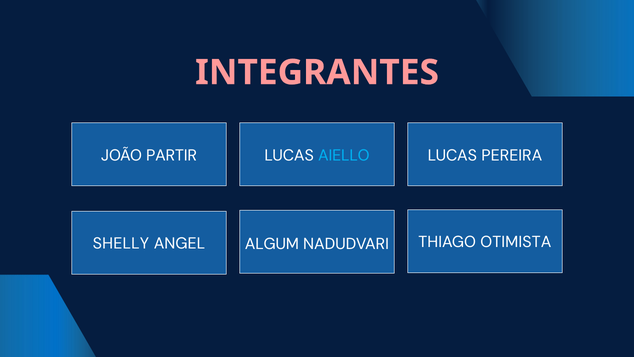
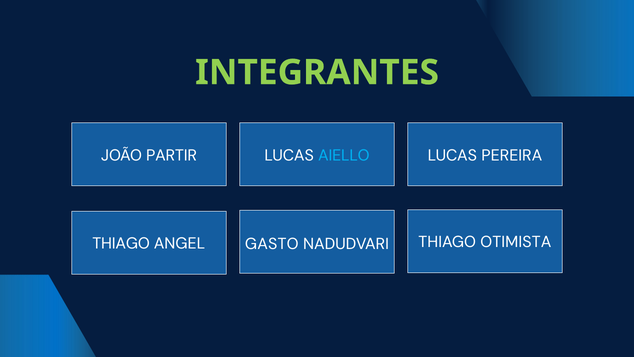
INTEGRANTES colour: pink -> light green (317, 72)
SHELLY: SHELLY -> THIAGO (121, 243)
ALGUM: ALGUM -> GASTO (272, 244)
